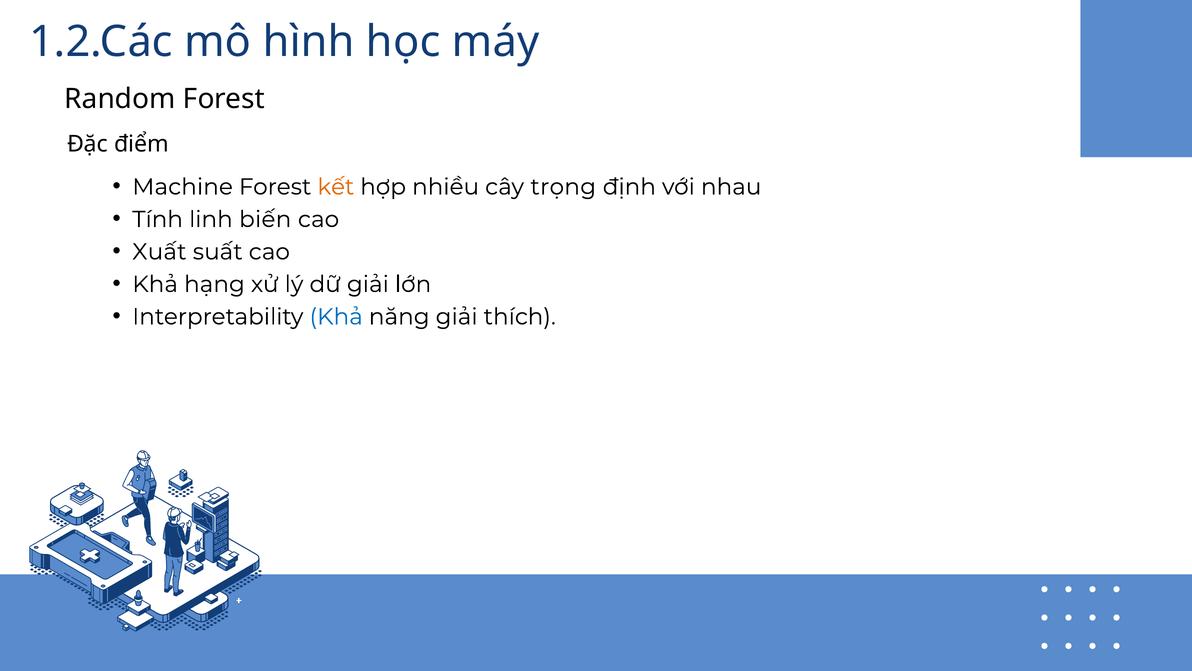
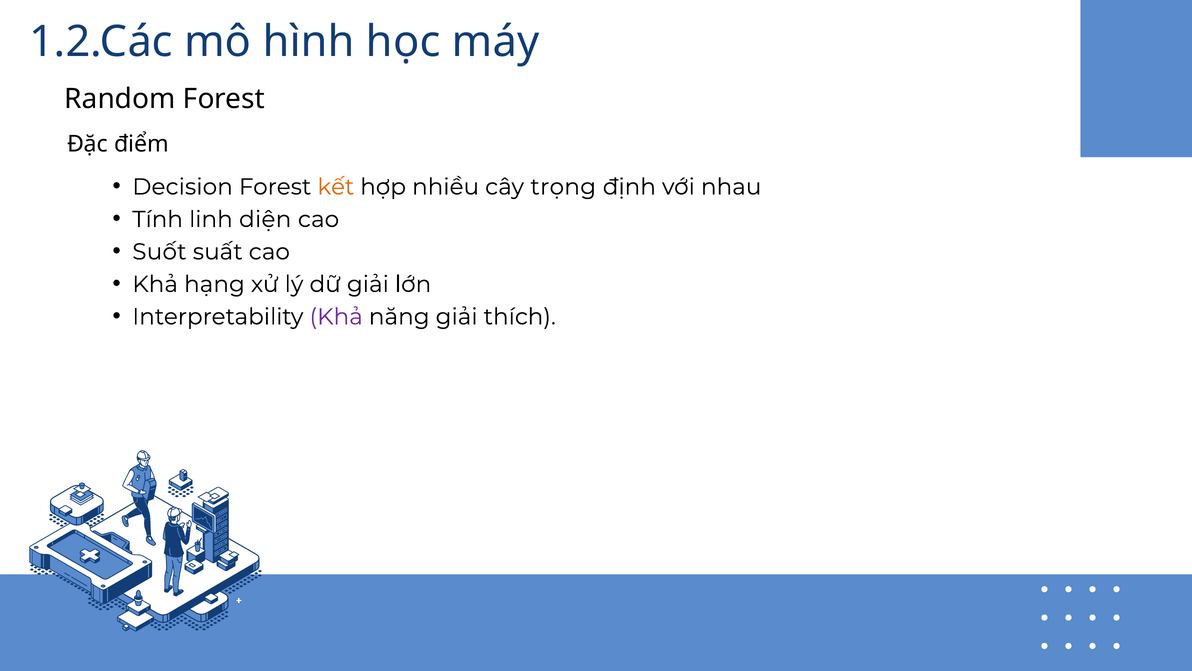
Machine: Machine -> Decision (183, 187)
biến: biến -> diện (265, 219)
Xuất: Xuất -> Suốt (159, 252)
Khả colour: blue -> purple (336, 317)
